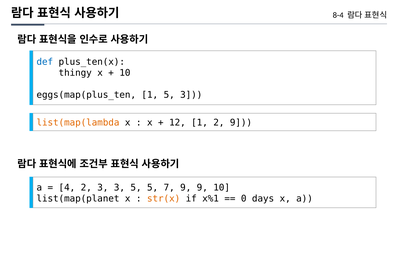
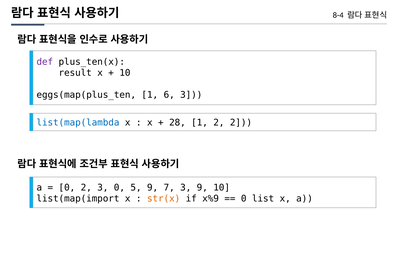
def colour: blue -> purple (45, 62)
thingy: thingy -> result (75, 73)
1 5: 5 -> 6 (169, 95)
list(map(lambda colour: orange -> blue (78, 122)
12: 12 -> 28 (177, 122)
2 9: 9 -> 2 (241, 122)
4: 4 -> 0 (67, 187)
3 3: 3 -> 0 (119, 187)
5 5: 5 -> 9 (153, 187)
7 9: 9 -> 3 (186, 187)
list(map(planet: list(map(planet -> list(map(import (78, 198)
x%1: x%1 -> x%9 (211, 198)
days: days -> list (263, 198)
